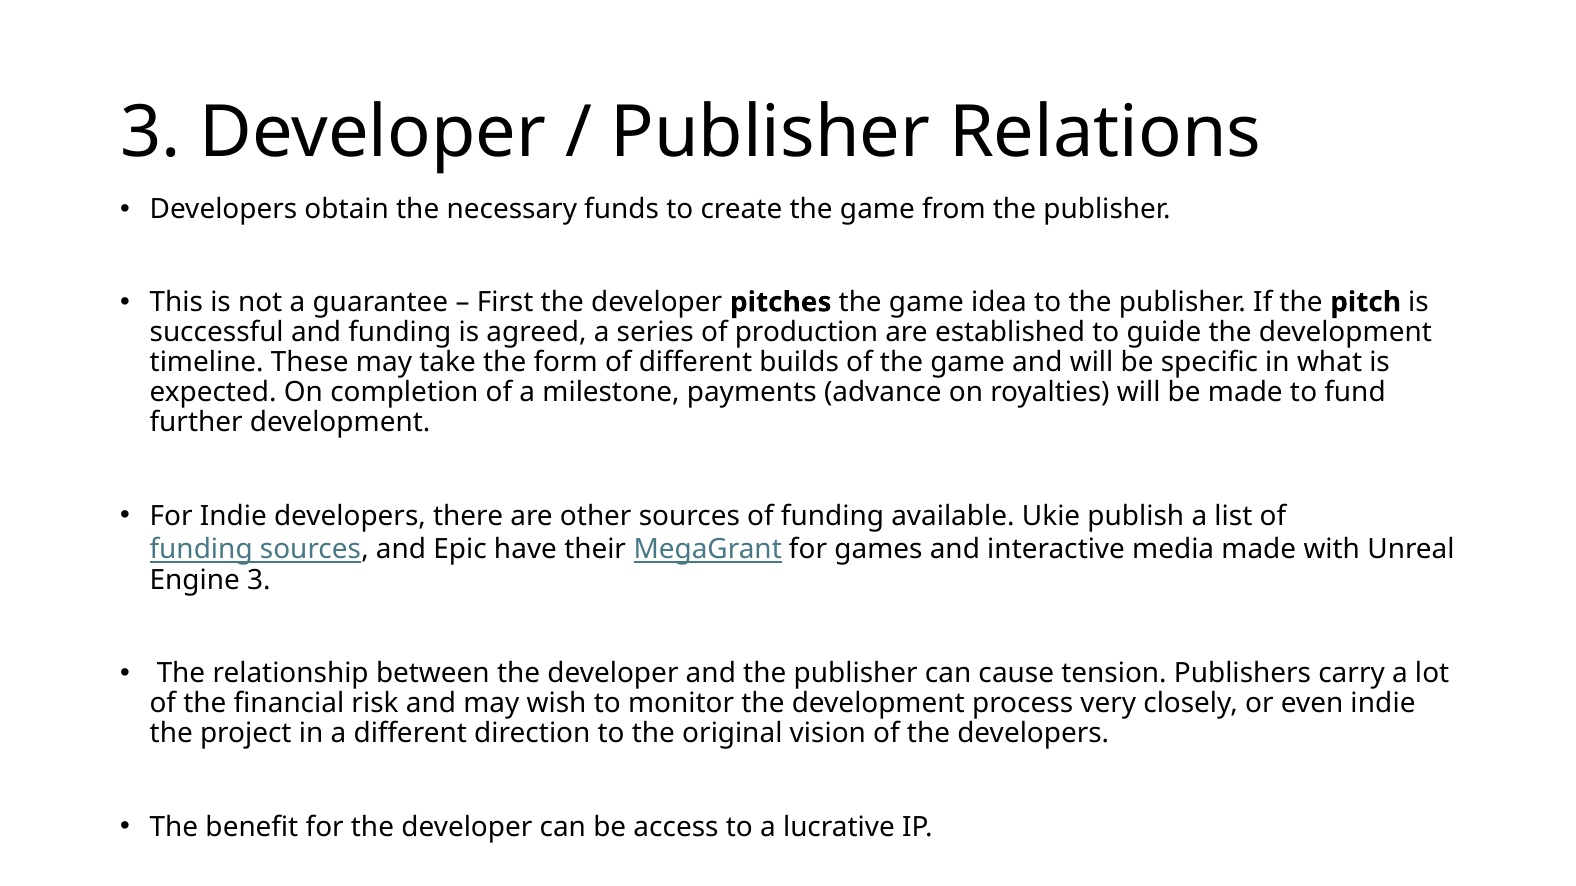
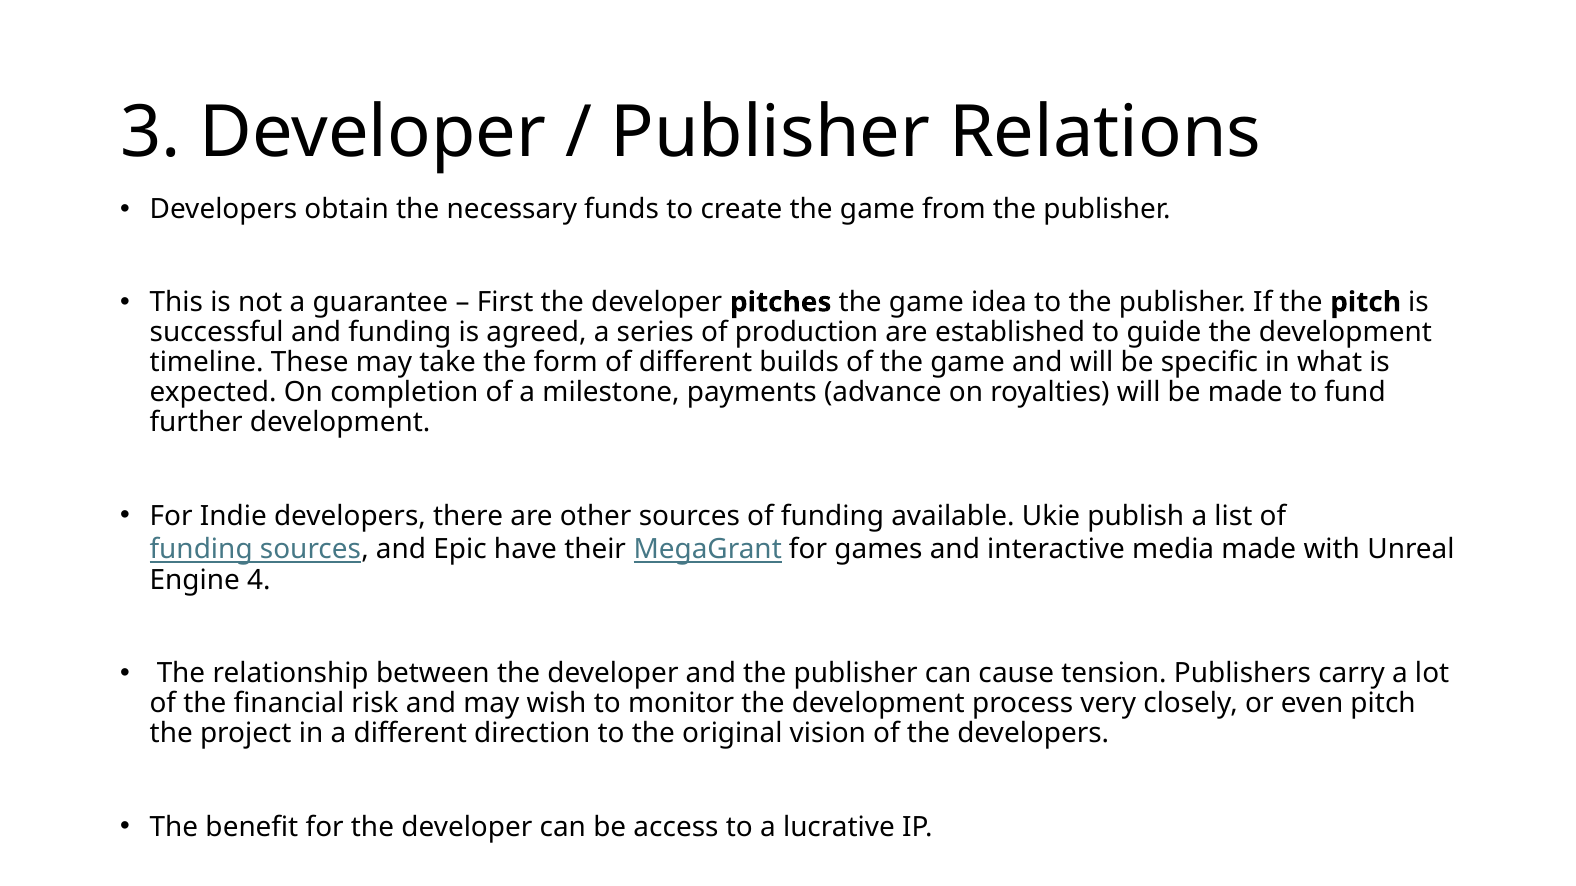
Engine 3: 3 -> 4 (259, 581)
even indie: indie -> pitch (1383, 704)
